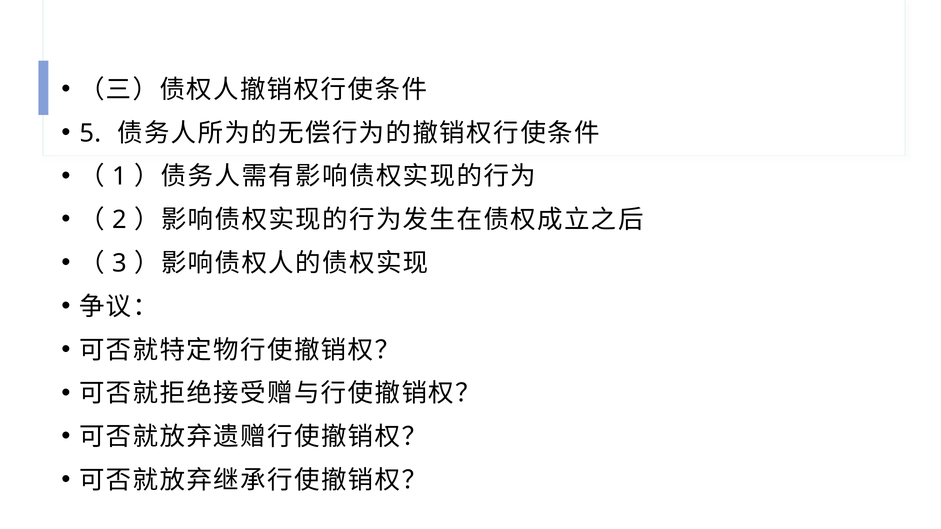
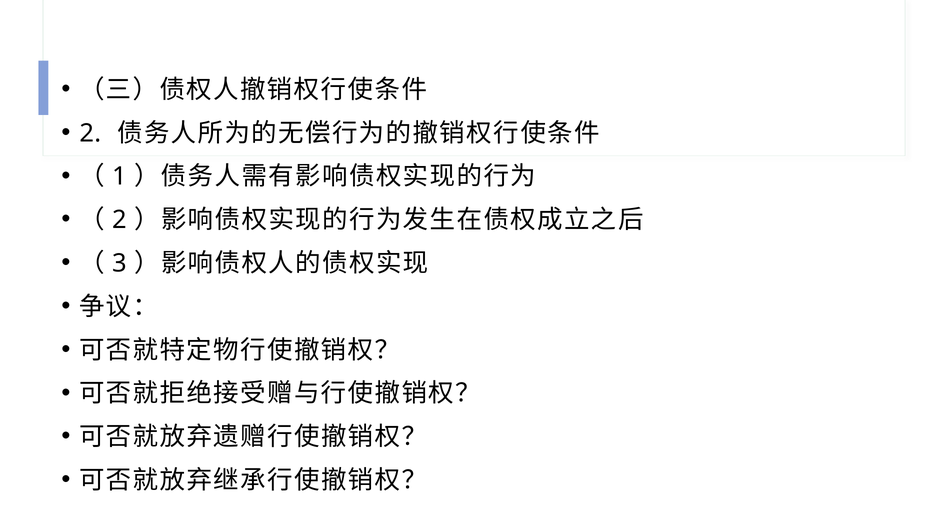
5: 5 -> 2 (90, 133)
